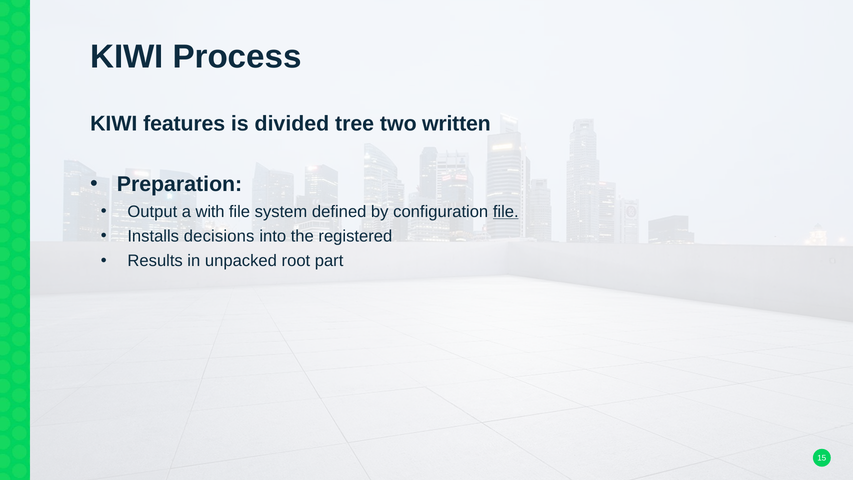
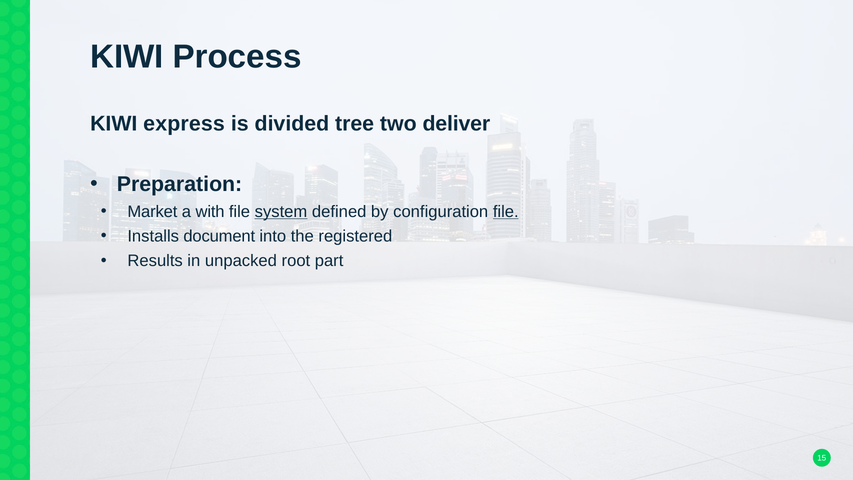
features: features -> express (184, 124)
written: written -> deliver (456, 124)
Output: Output -> Market (152, 212)
system underline: none -> present (281, 212)
decisions: decisions -> document (219, 236)
